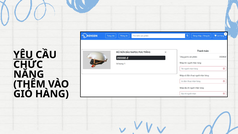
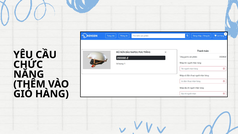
YÊU underline: present -> none (23, 55)
